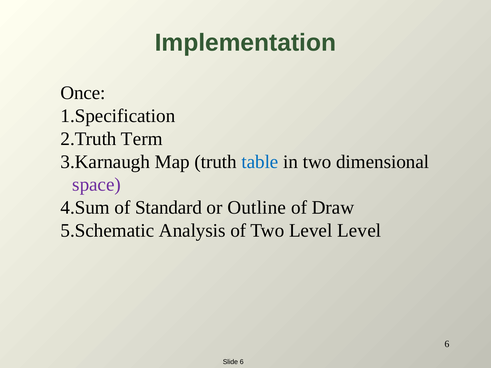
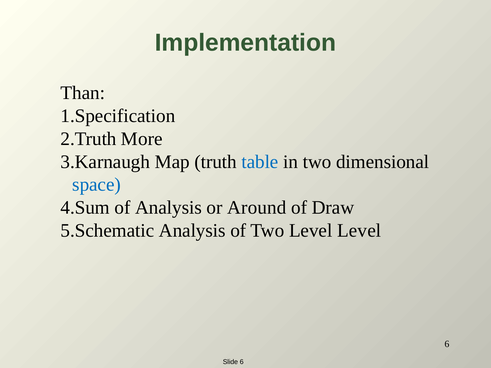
Once: Once -> Than (83, 93)
Term: Term -> More (142, 139)
space colour: purple -> blue (97, 185)
of Standard: Standard -> Analysis (169, 208)
Outline: Outline -> Around (257, 208)
